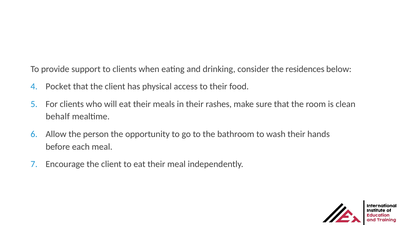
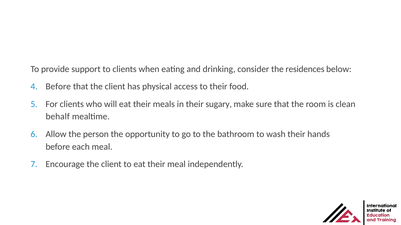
Pocket: Pocket -> Before (58, 87)
rashes: rashes -> sugary (219, 104)
